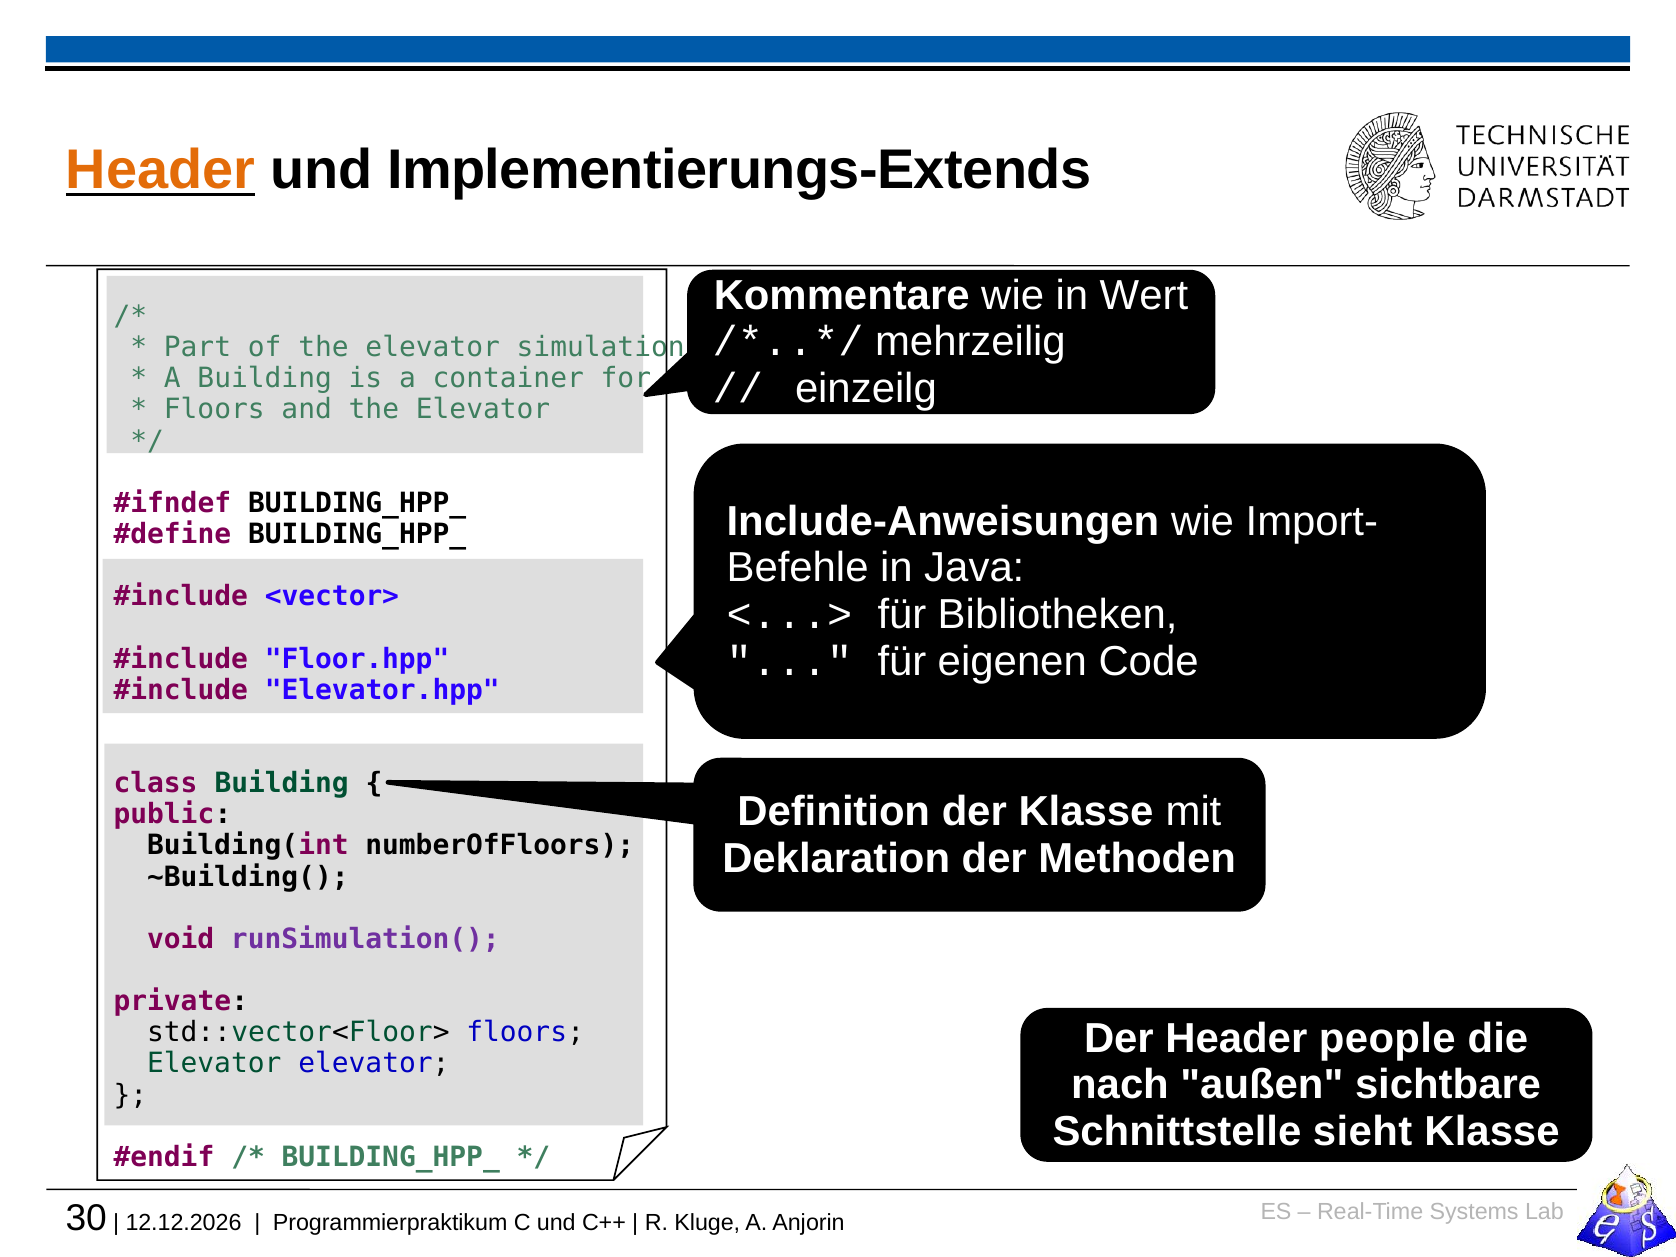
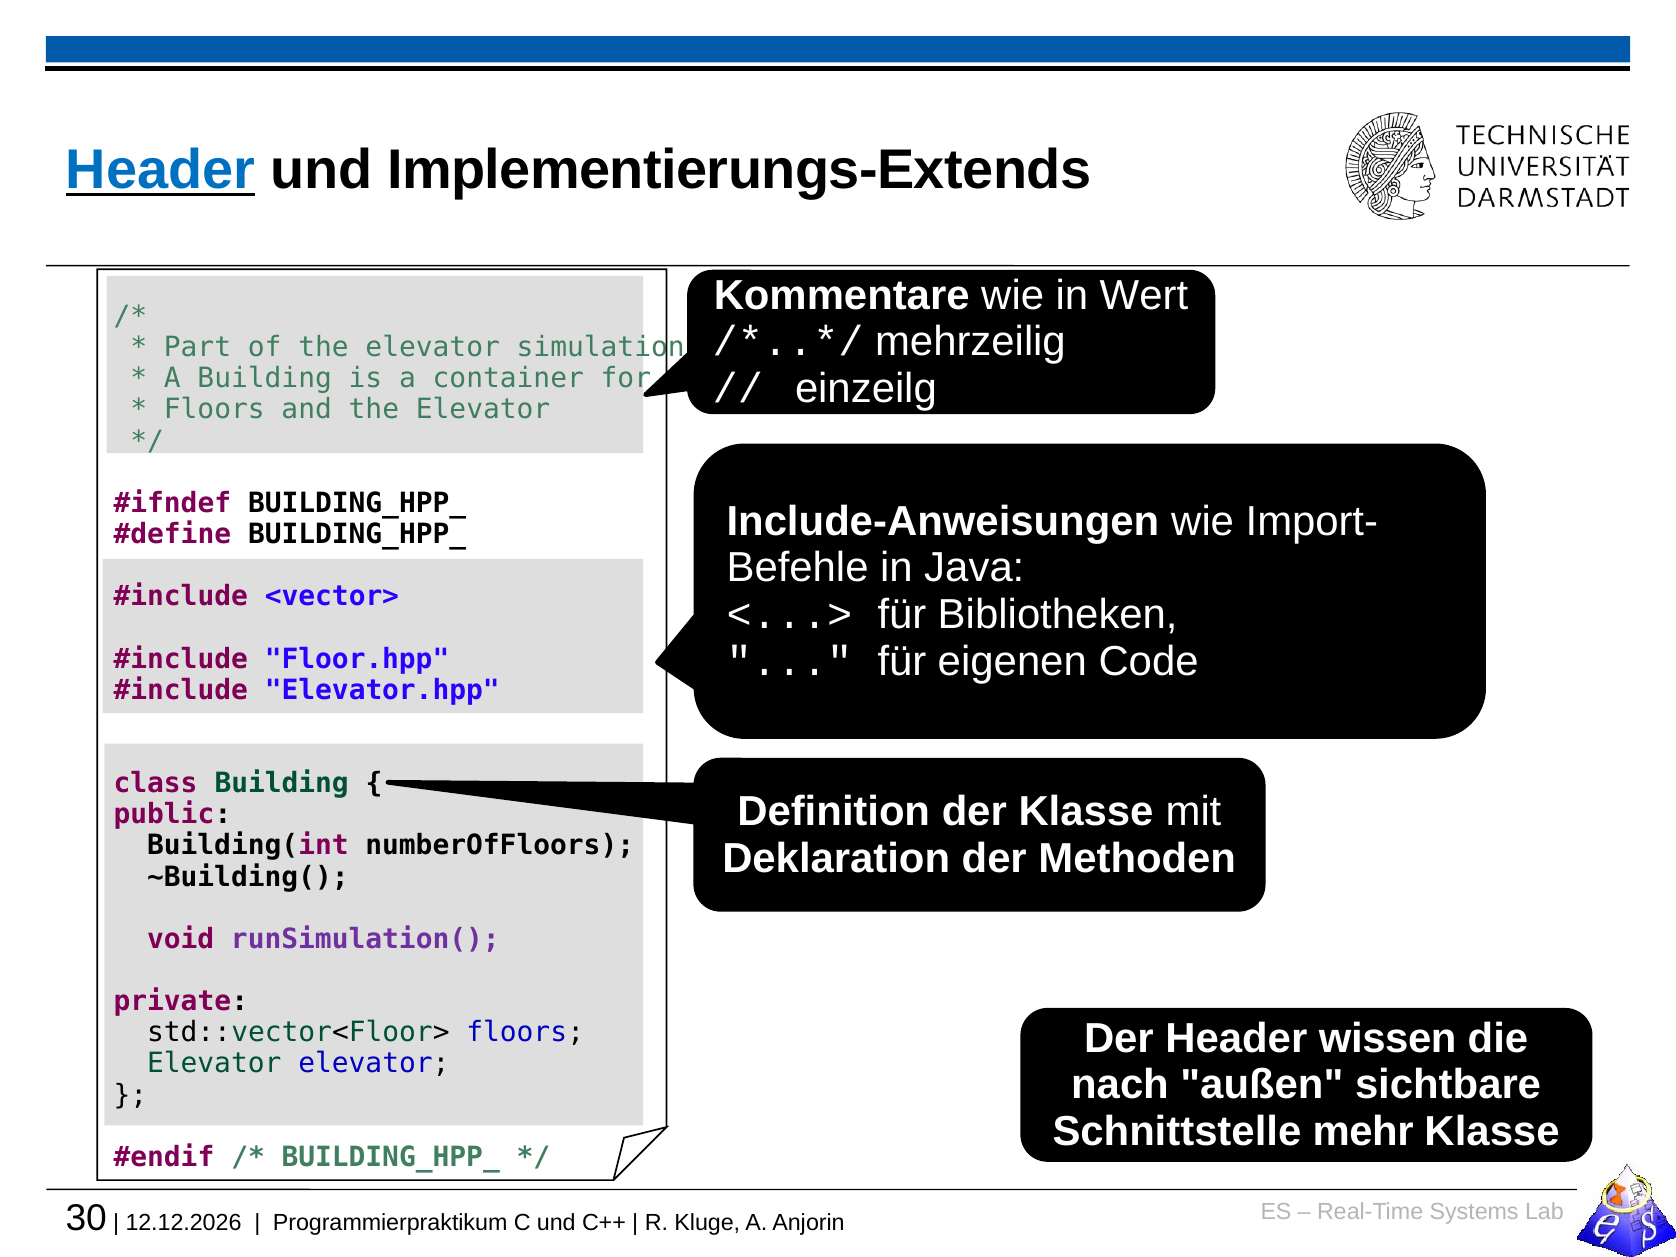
Header colour: orange -> blue (160, 170)
people: people -> wissen (1388, 1038)
sieht: sieht -> mehr (1363, 1132)
